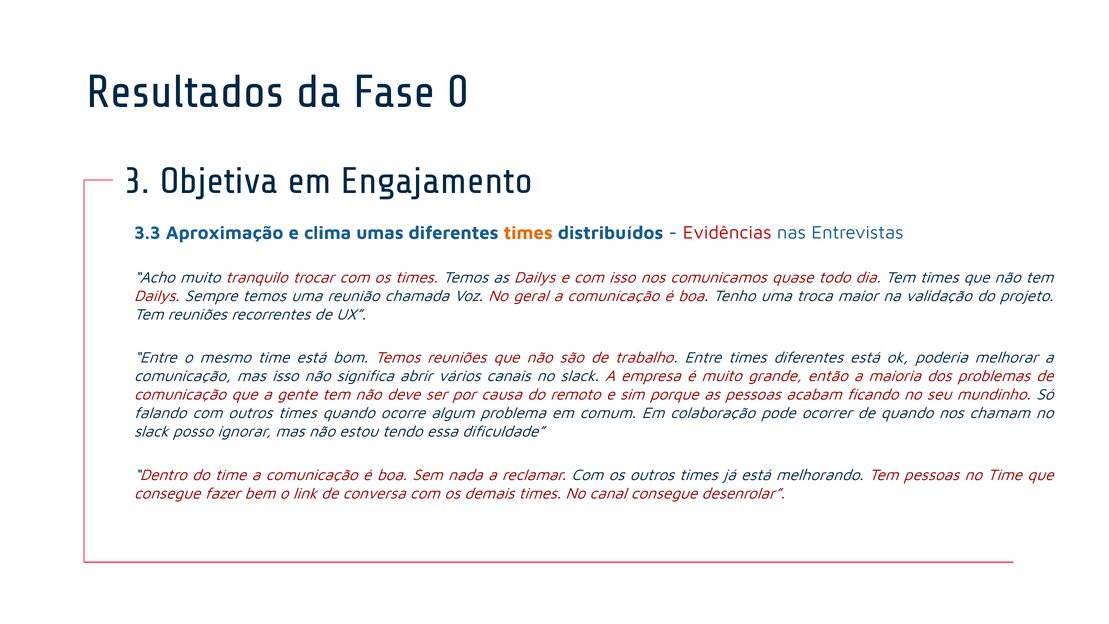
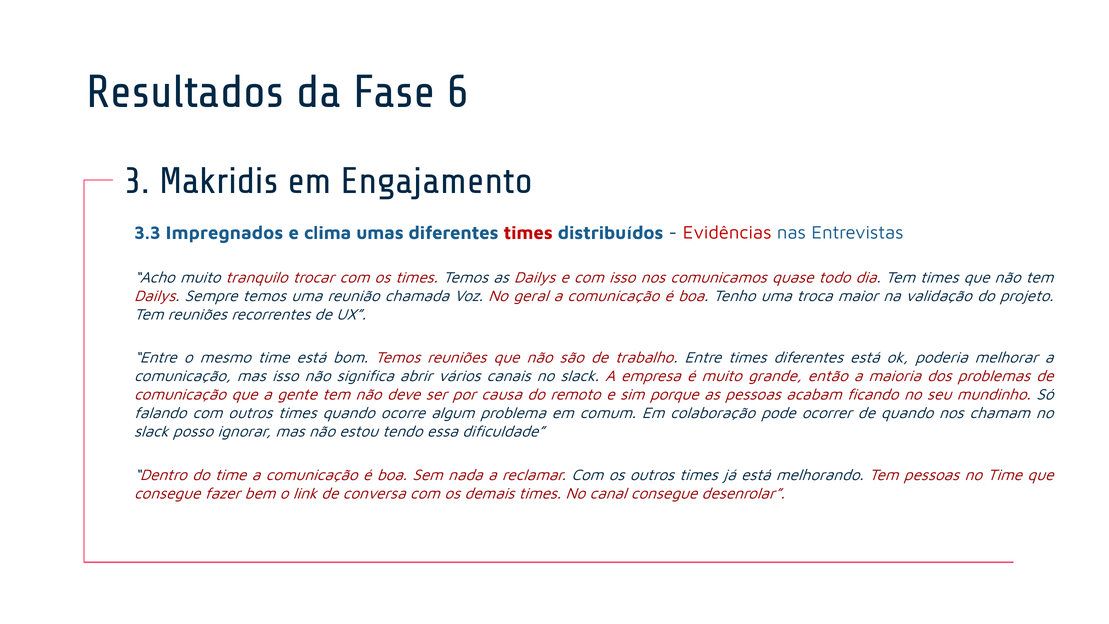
0: 0 -> 6 (458, 92)
Objetiva: Objetiva -> Makridis (219, 181)
Aproximação: Aproximação -> Impregnados (225, 233)
times colour: orange -> red (528, 233)
